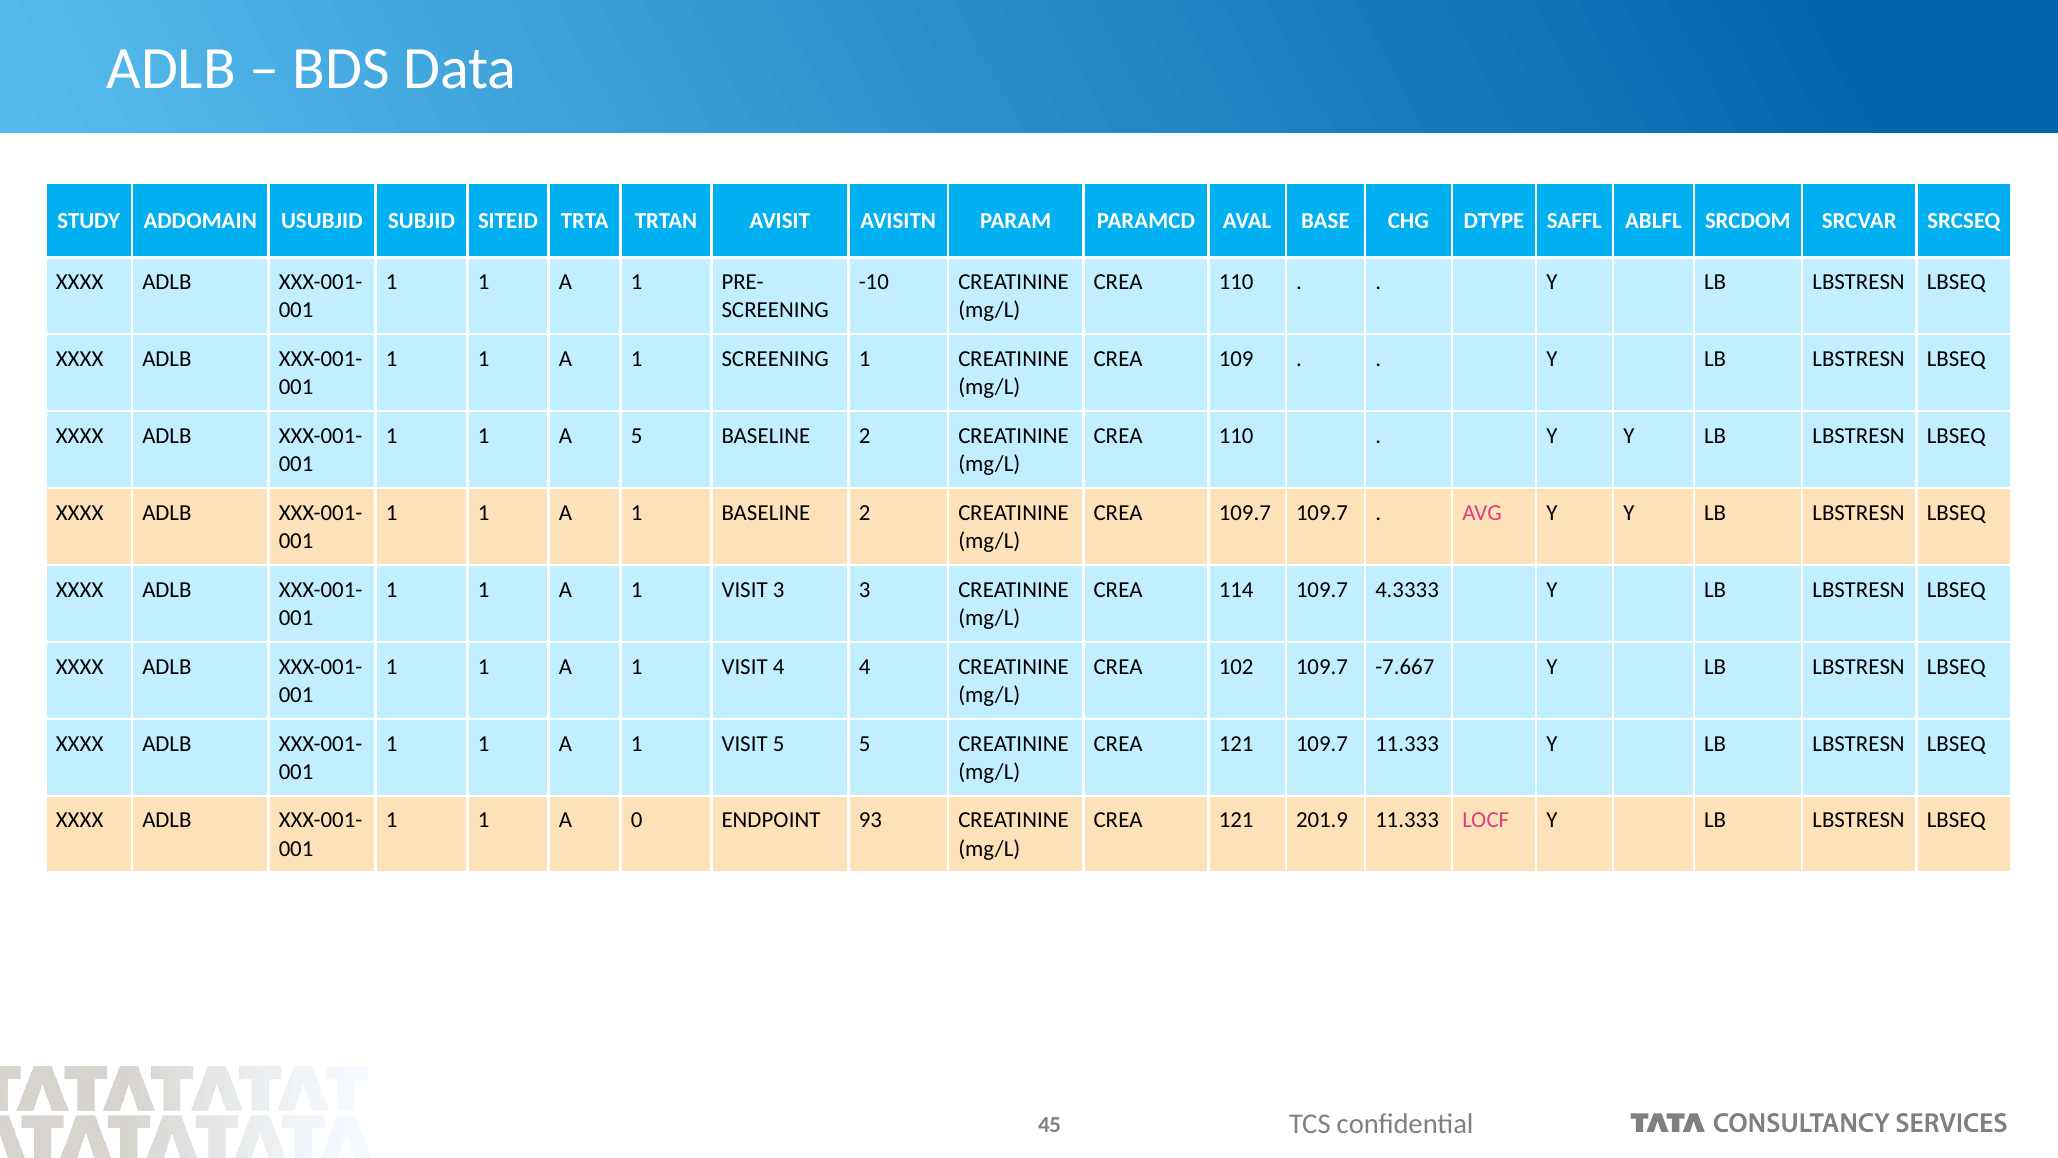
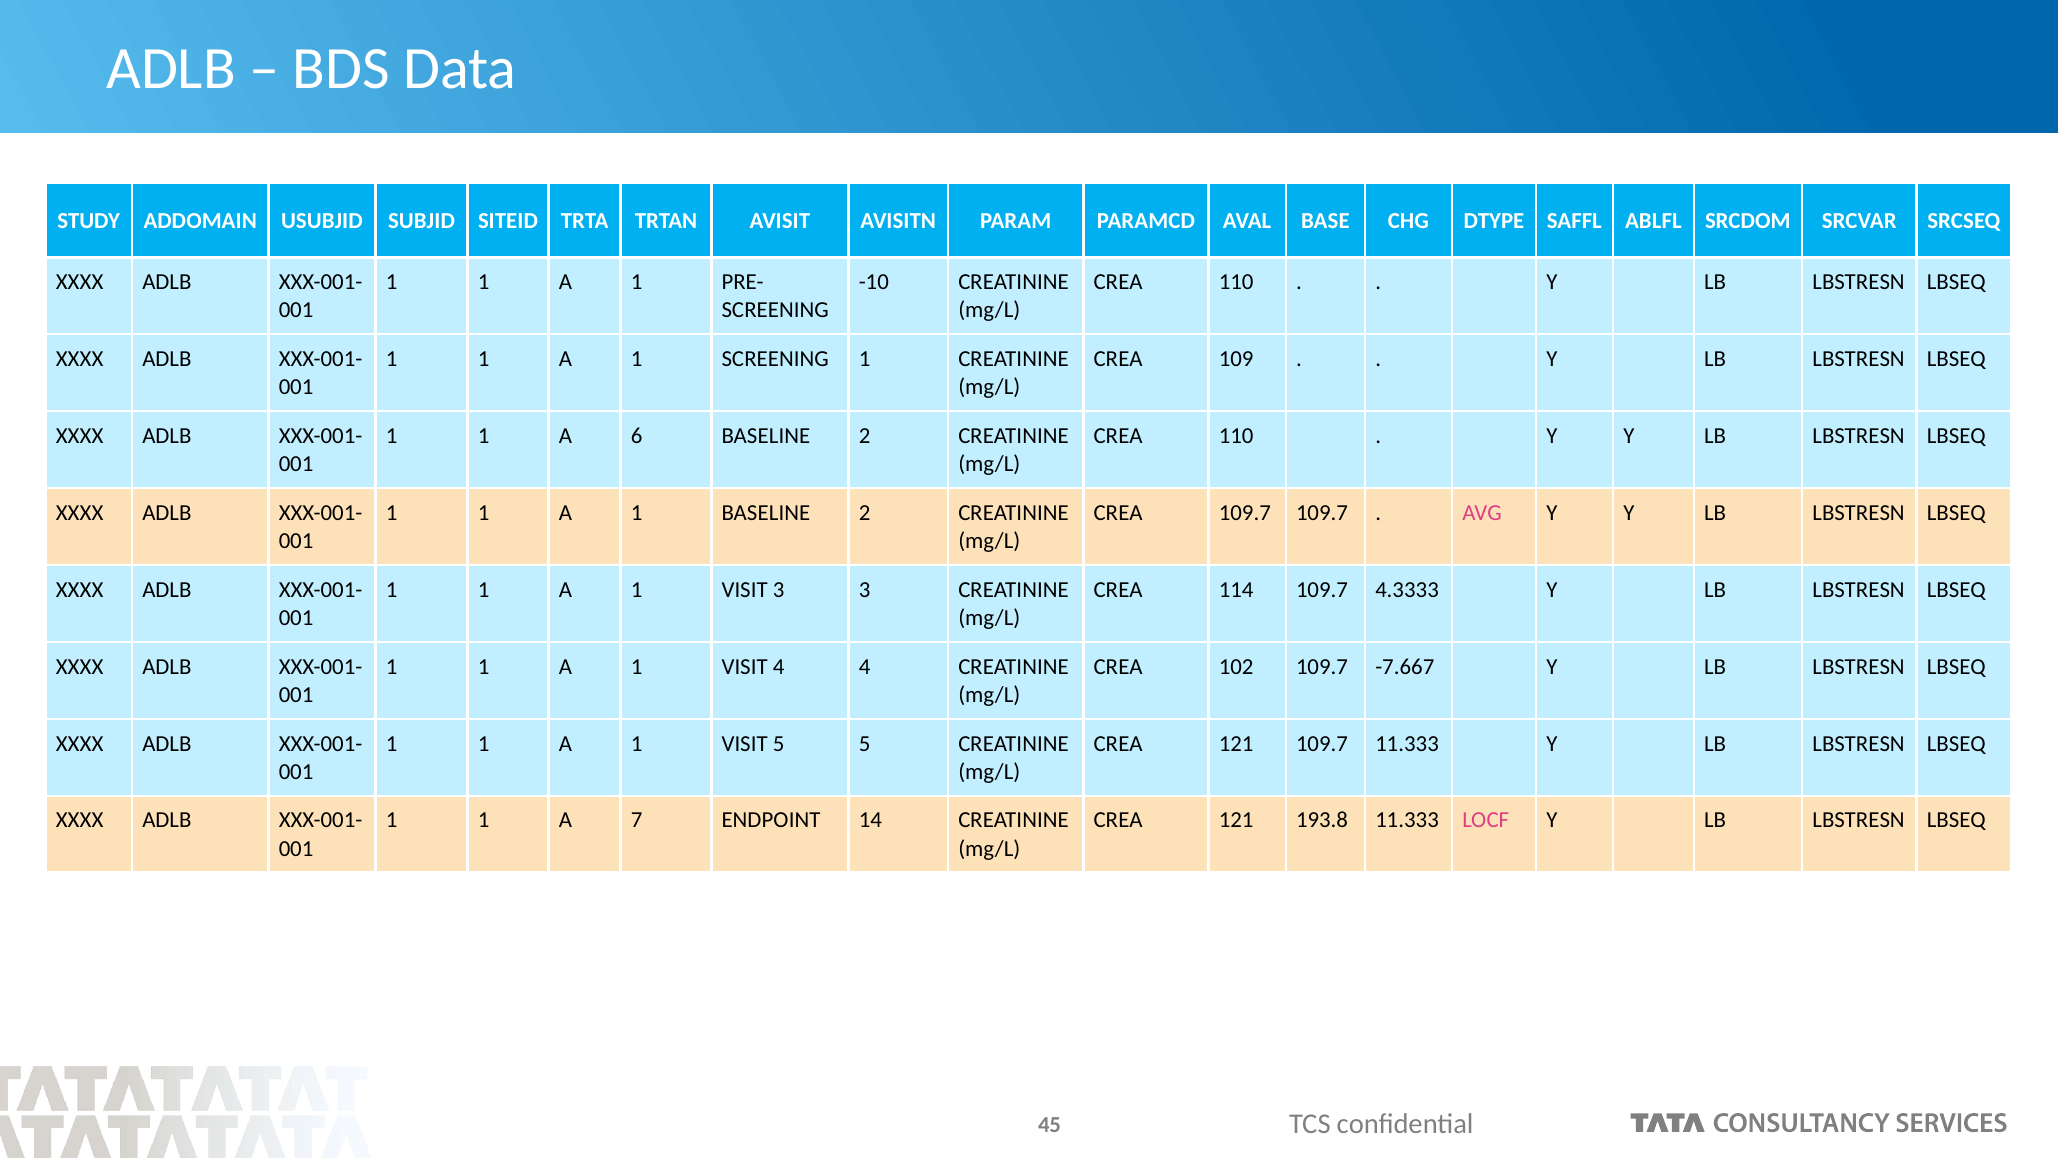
A 5: 5 -> 6 (637, 436)
0: 0 -> 7 (637, 820)
93: 93 -> 14 (870, 820)
201.9: 201.9 -> 193.8 (1322, 820)
